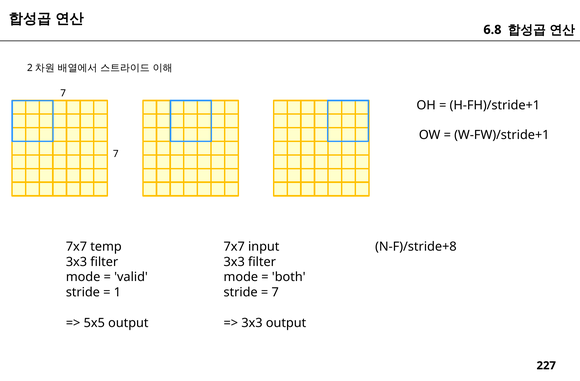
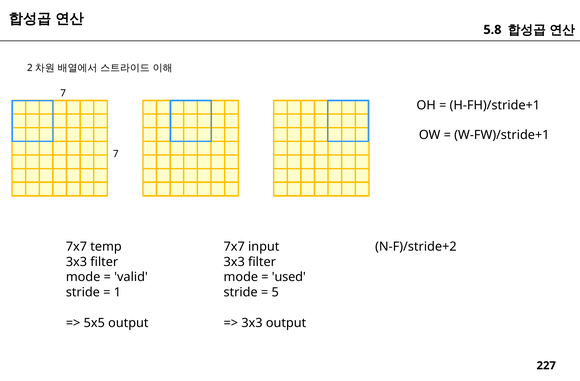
6.8: 6.8 -> 5.8 (492, 30)
N-F)/stride+8: N-F)/stride+8 -> N-F)/stride+2 (416, 247)
both: both -> used (289, 277)
7: 7 -> 5 (275, 292)
